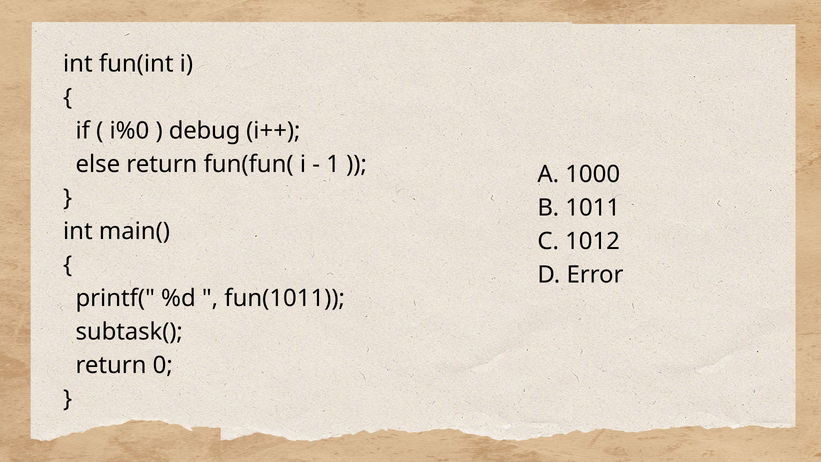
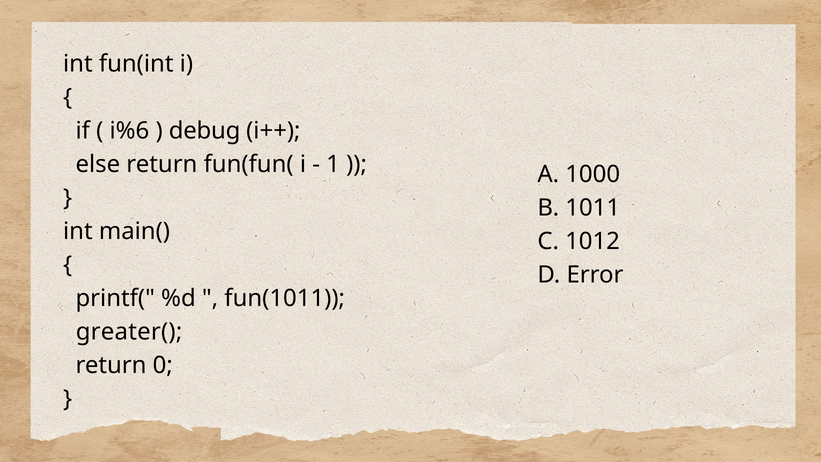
i%0: i%0 -> i%6 (129, 131)
subtask(: subtask( -> greater( (129, 332)
